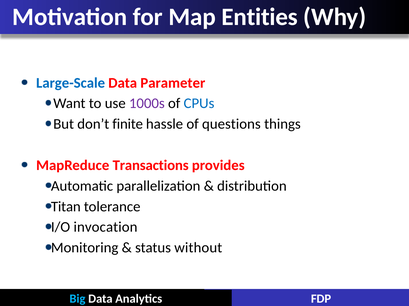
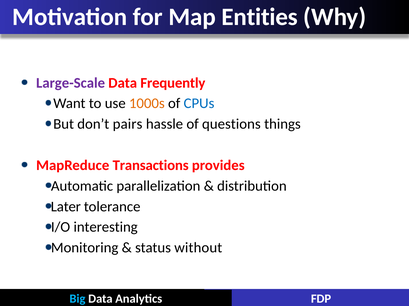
Large-Scale colour: blue -> purple (71, 83)
Parameter: Parameter -> Frequently (173, 83)
1000s colour: purple -> orange (147, 104)
finite: finite -> pairs (128, 124)
Titan: Titan -> Later (66, 207)
invocation: invocation -> interesting (106, 228)
